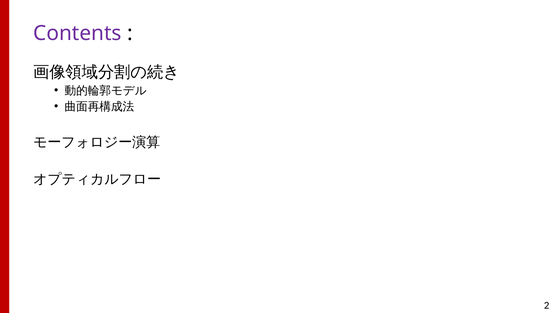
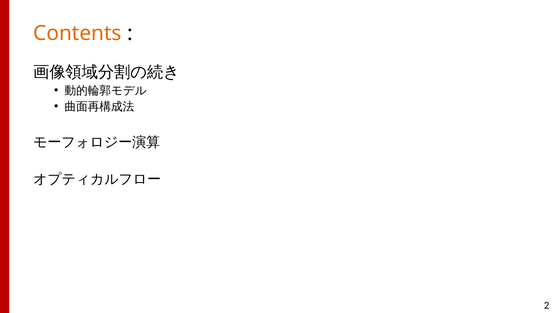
Contents colour: purple -> orange (77, 33)
